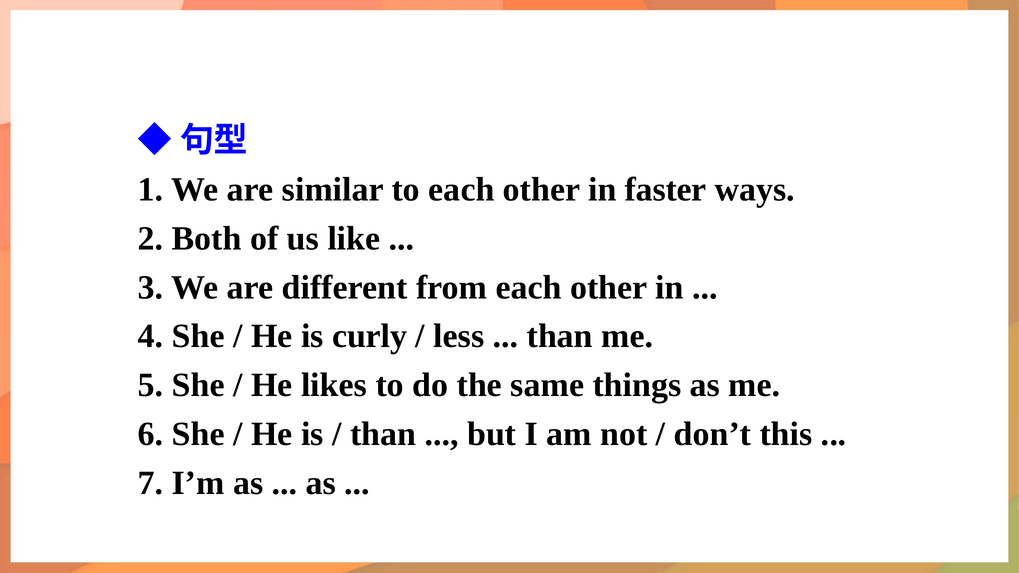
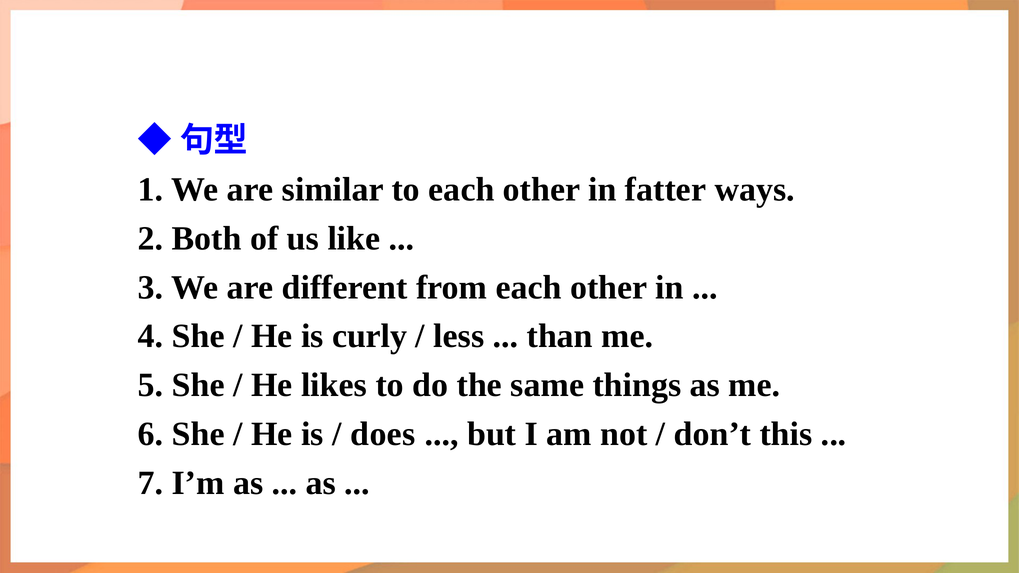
faster: faster -> fatter (666, 190)
than: than -> does (383, 434)
